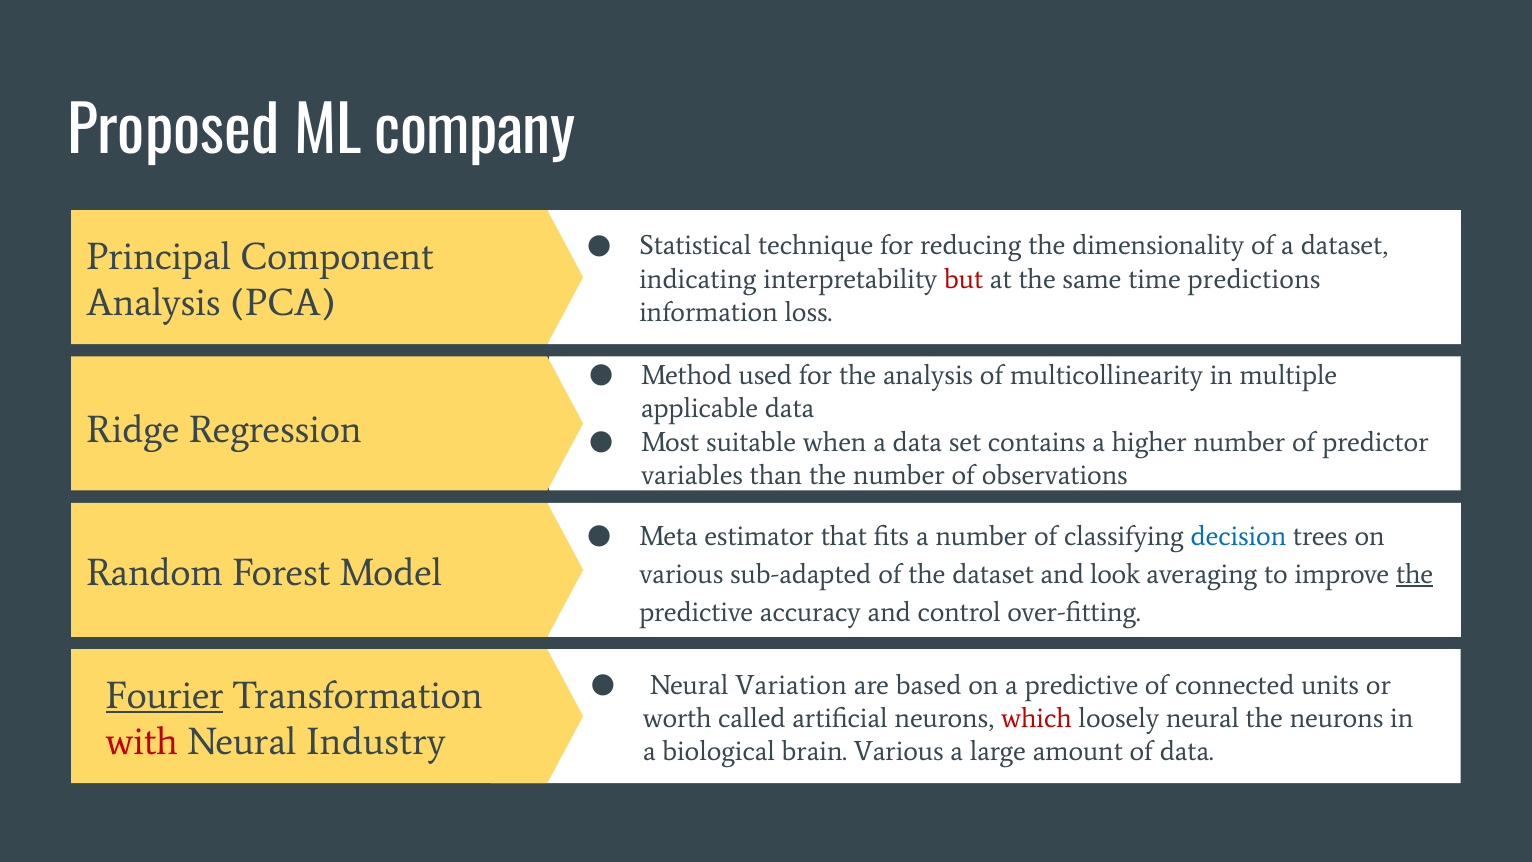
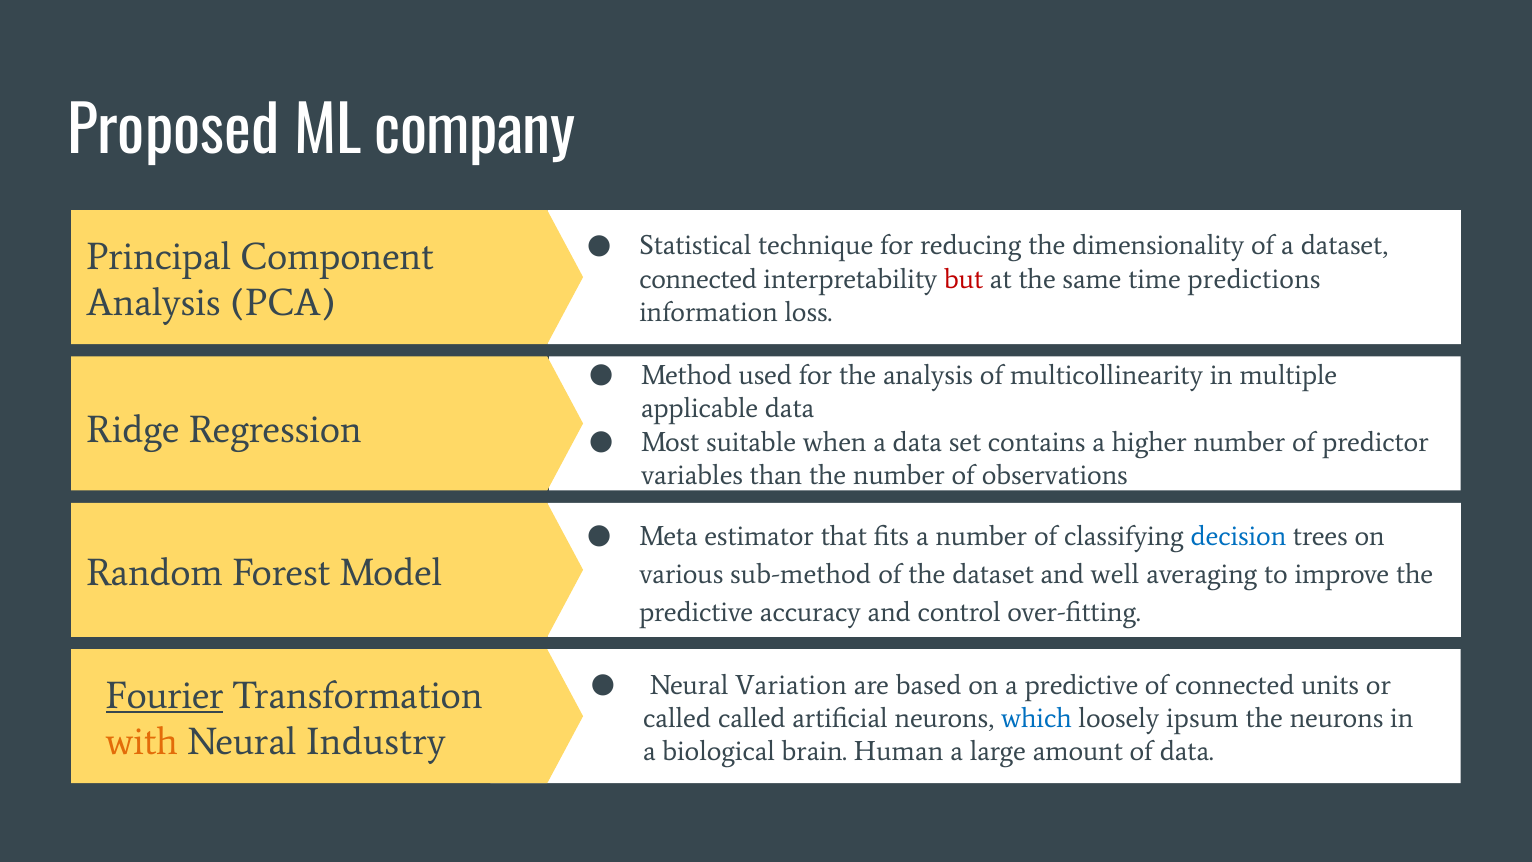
indicating: indicating -> connected (698, 279)
sub-adapted: sub-adapted -> sub-method (801, 574)
look: look -> well (1115, 574)
the underline: present -> none (1415, 574)
worth: worth -> called (677, 718)
which colour: red -> blue (1036, 718)
loosely neural: neural -> ipsum (1202, 718)
with colour: red -> orange (142, 742)
brain Various: Various -> Human (899, 752)
